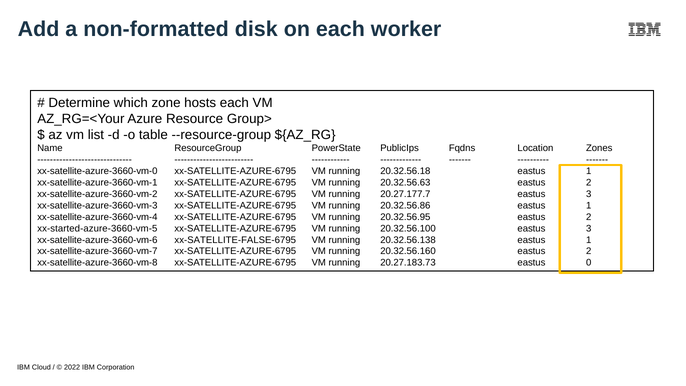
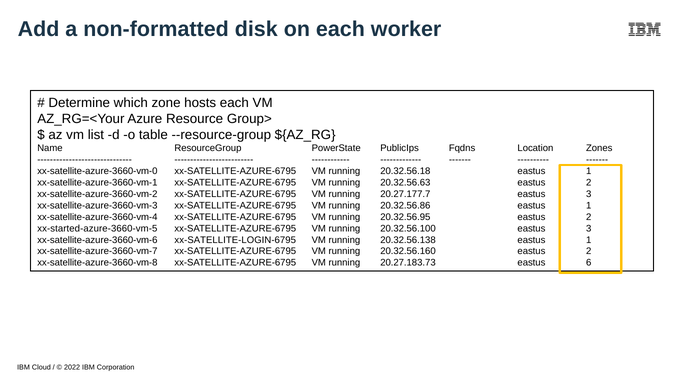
xx-SATELLITE-FALSE-6795: xx-SATELLITE-FALSE-6795 -> xx-SATELLITE-LOGIN-6795 (235, 240)
0: 0 -> 6 (589, 263)
